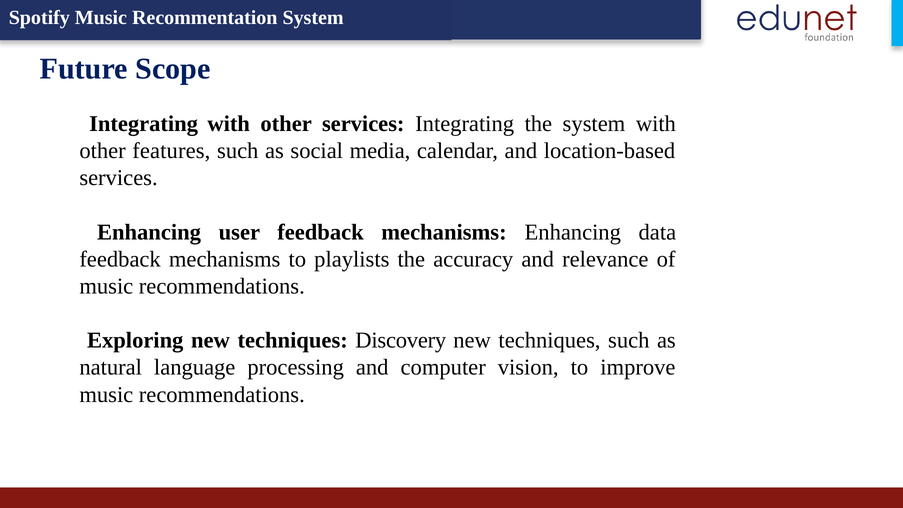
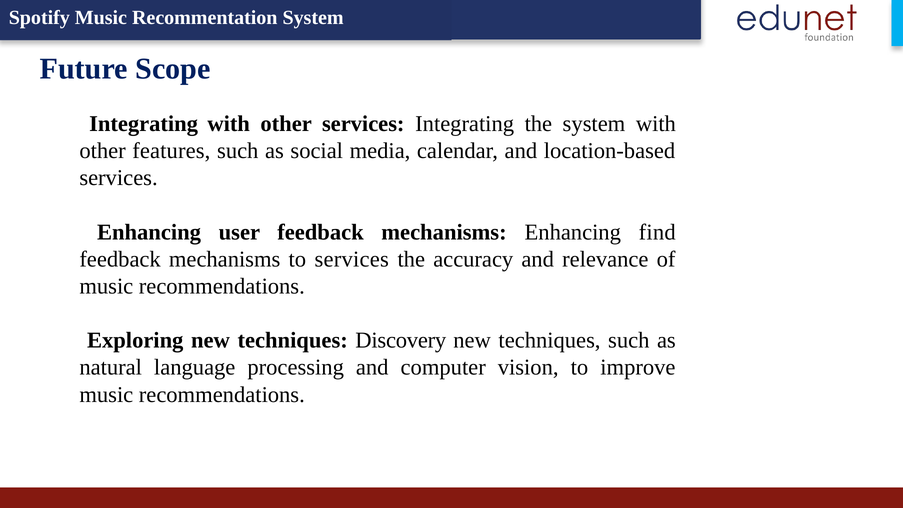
data: data -> find (657, 232)
to playlists: playlists -> services (352, 259)
